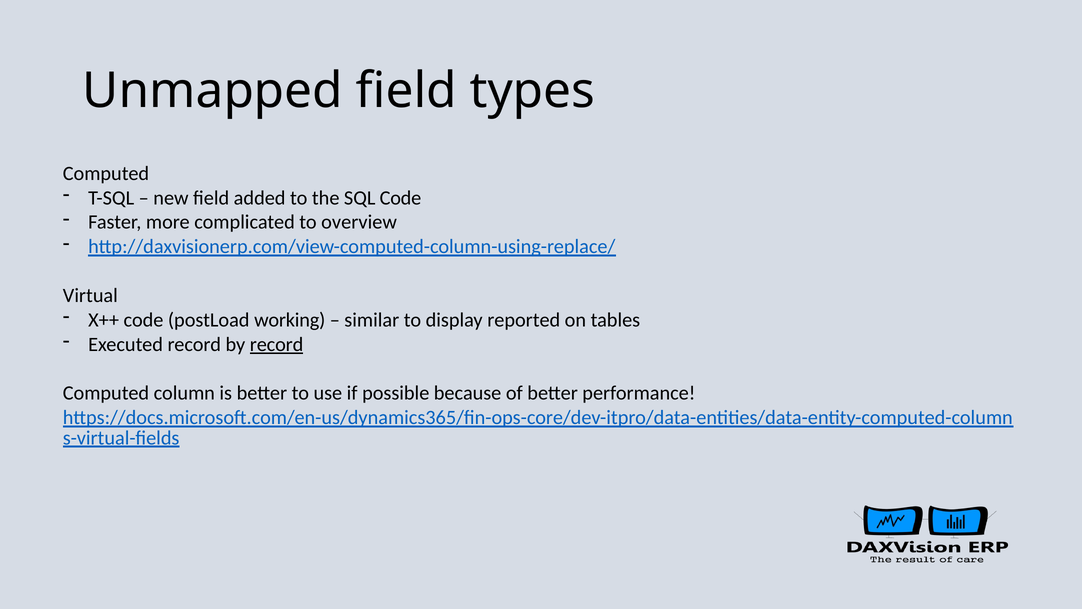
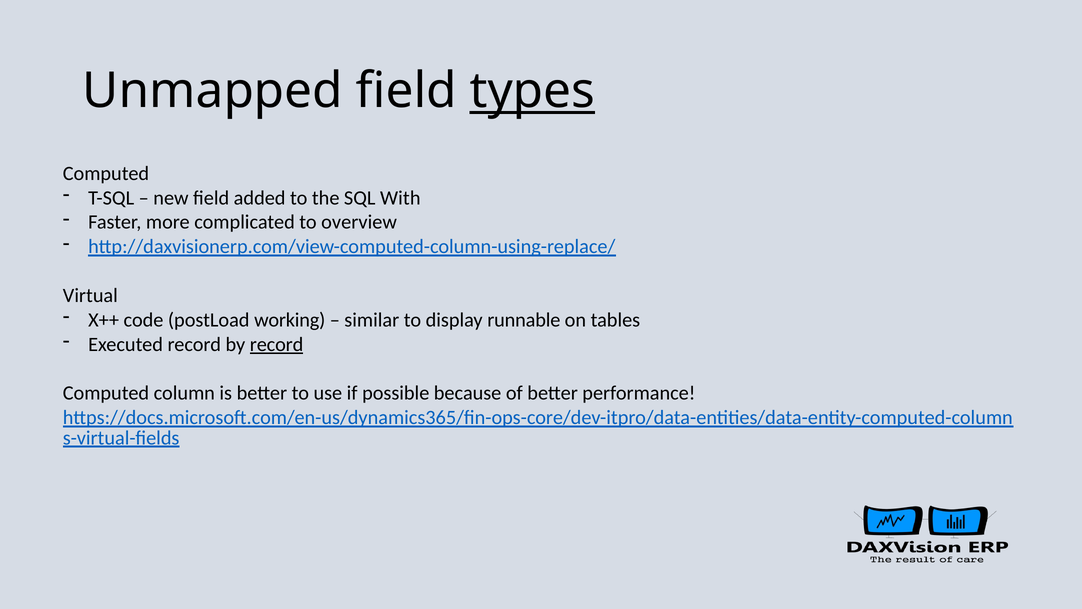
types underline: none -> present (532, 91)
SQL Code: Code -> With (400, 198)
reported: reported -> runnable (524, 320)
